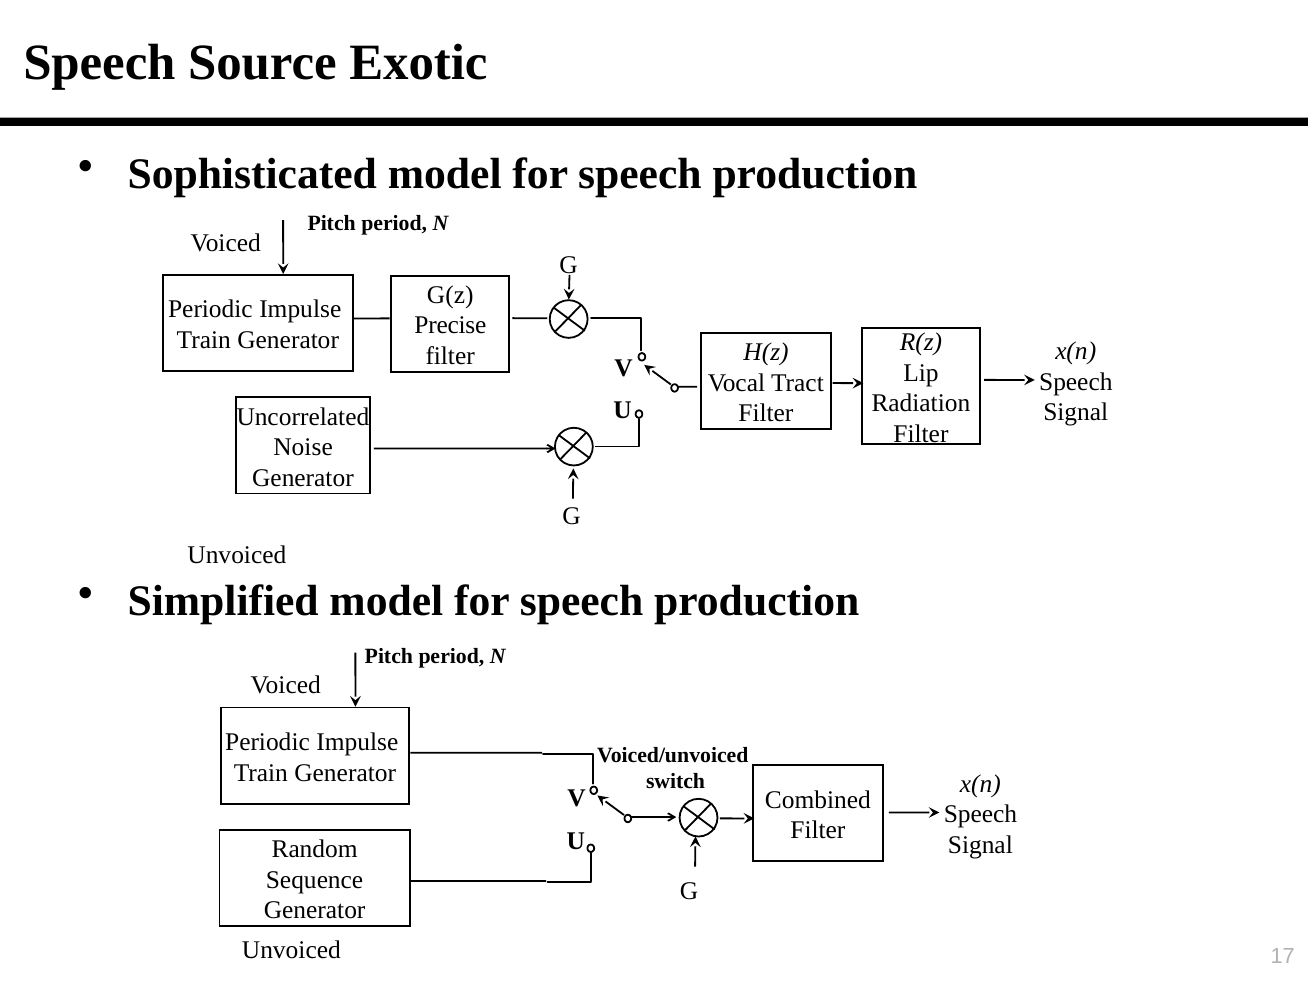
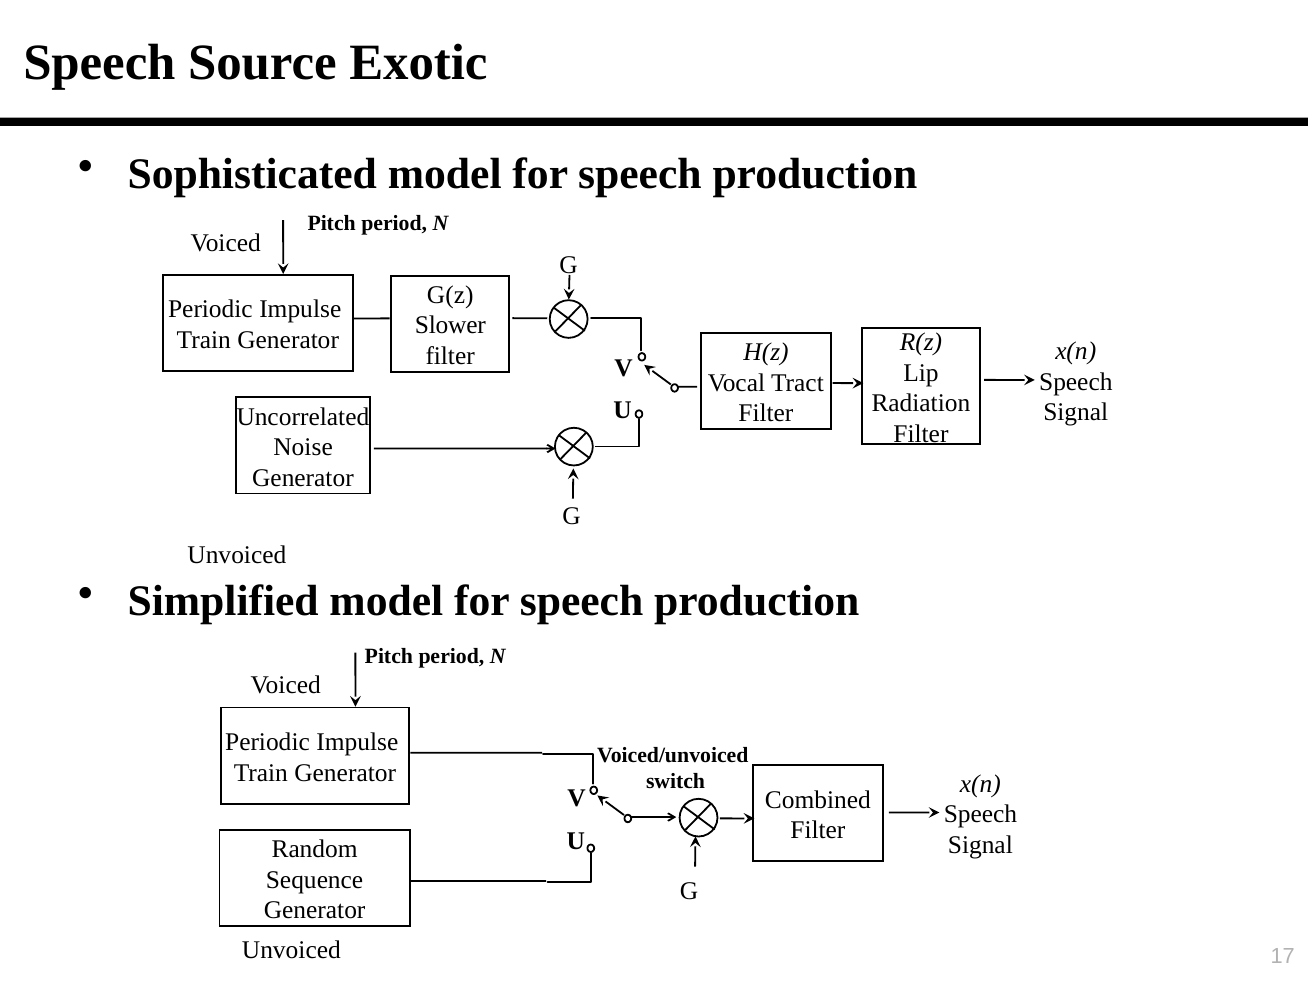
Precise: Precise -> Slower (450, 326)
